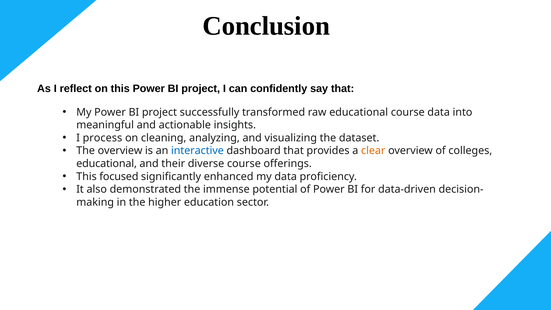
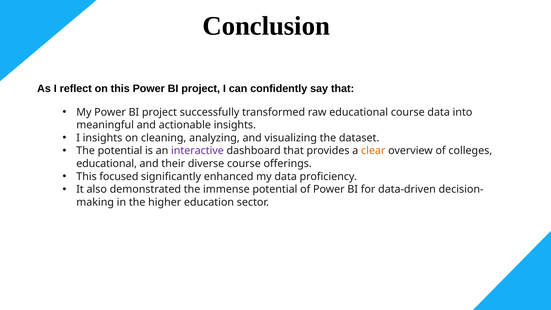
I process: process -> insights (103, 138)
The overview: overview -> potential (120, 151)
interactive colour: blue -> purple (197, 151)
